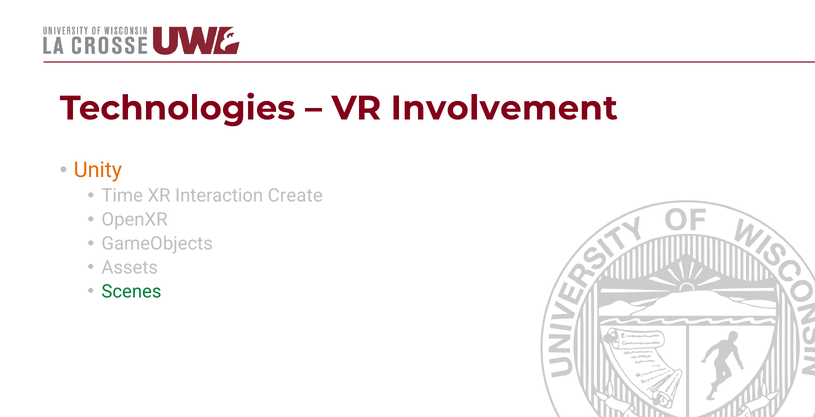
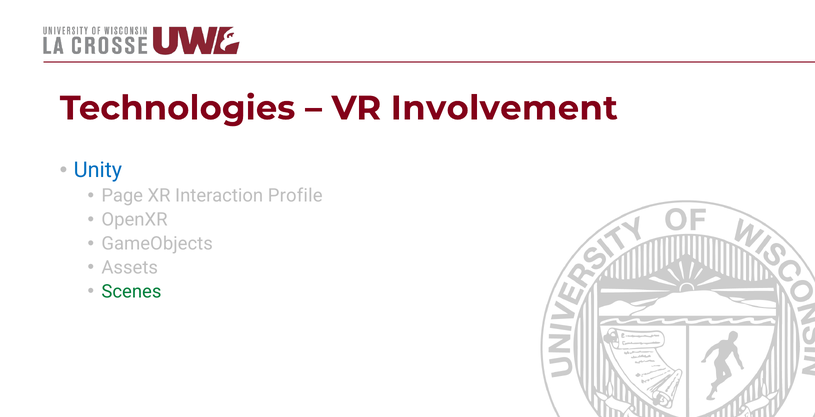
Unity colour: orange -> blue (98, 170)
Time: Time -> Page (122, 196)
Create: Create -> Profile (295, 196)
